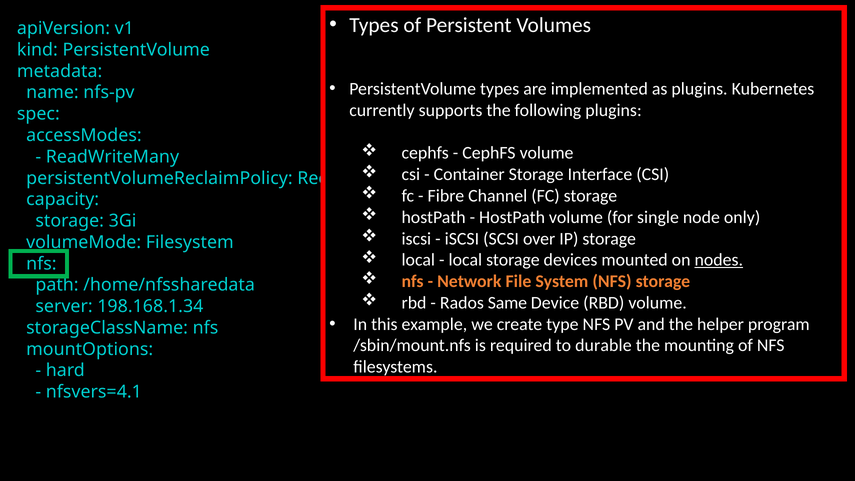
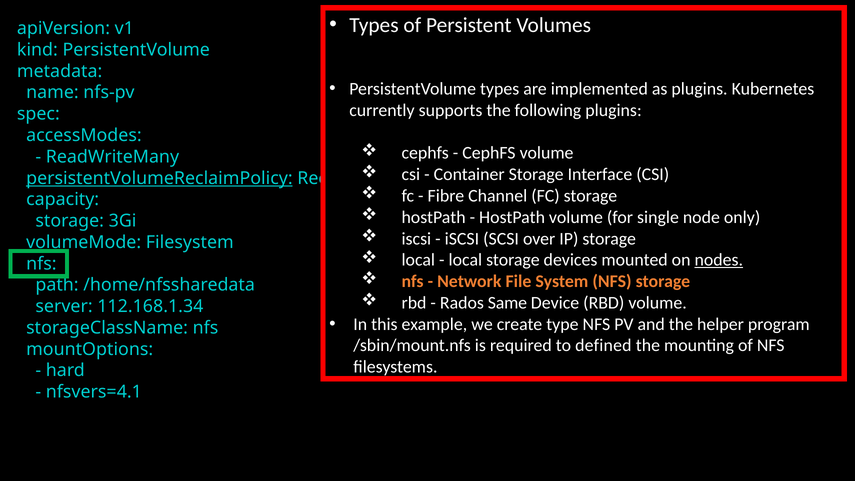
persistentVolumeReclaimPolicy underline: none -> present (159, 178)
198.168.1.34: 198.168.1.34 -> 112.168.1.34 (150, 306)
durable: durable -> defined (603, 346)
